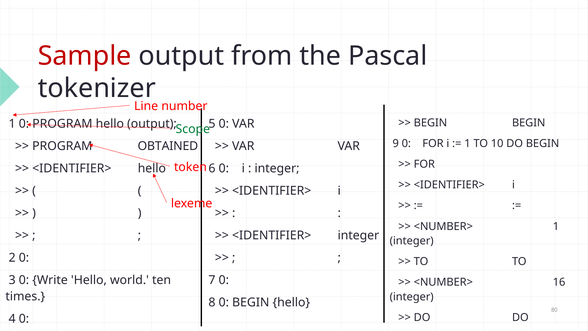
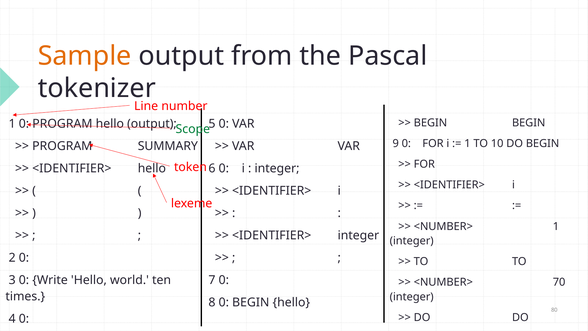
Sample colour: red -> orange (85, 56)
OBTAINED: OBTAINED -> SUMMARY (168, 146)
16: 16 -> 70 (559, 282)
